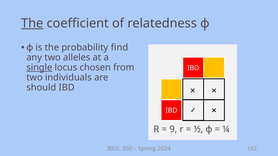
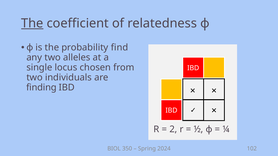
single underline: present -> none (39, 68)
should: should -> finding (41, 88)
9: 9 -> 2 (173, 129)
